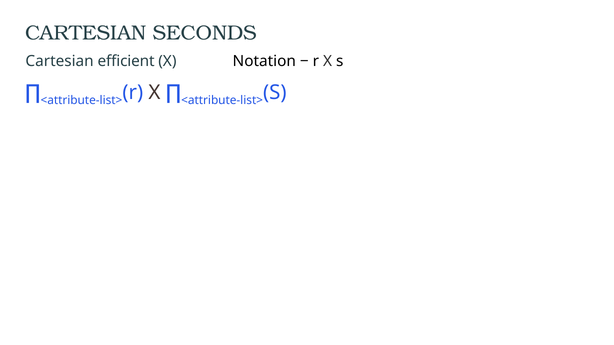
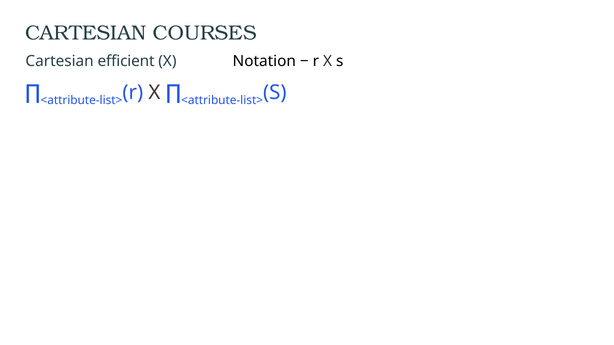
SECONDS: SECONDS -> COURSES (205, 33)
